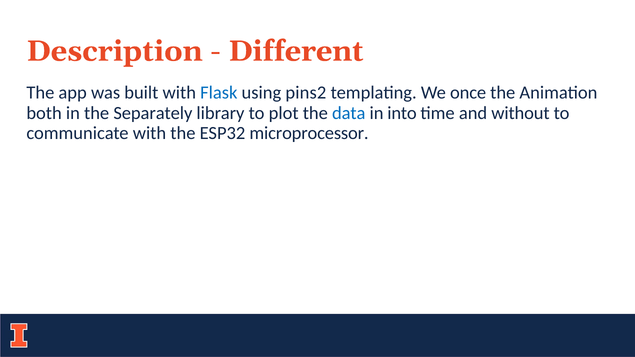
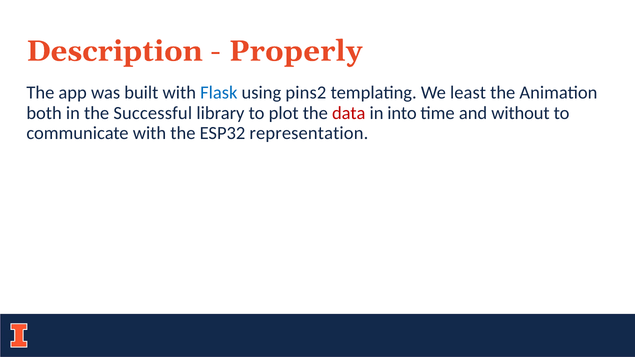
Different: Different -> Properly (296, 51)
once: once -> least (468, 93)
Separately: Separately -> Successful (153, 113)
data colour: blue -> red (349, 113)
microprocessor: microprocessor -> representation (309, 133)
